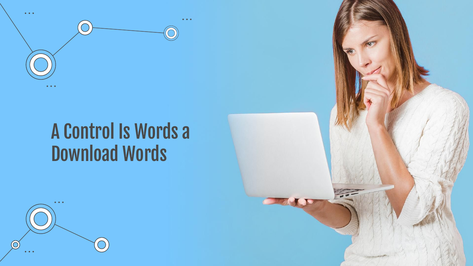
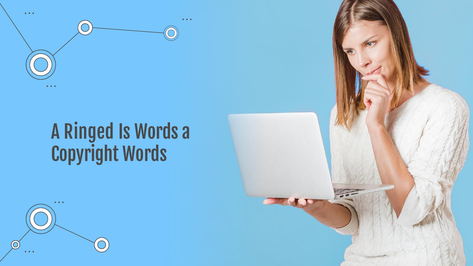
Control: Control -> Ringed (89, 133)
Download: Download -> Copyright (85, 155)
